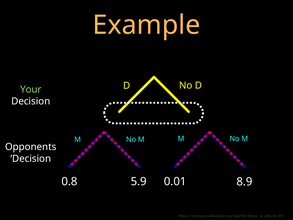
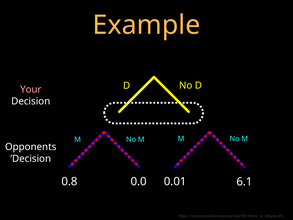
Your colour: light green -> pink (31, 89)
5.9: 5.9 -> 0.0 (139, 181)
8.9: 8.9 -> 6.1 (244, 182)
